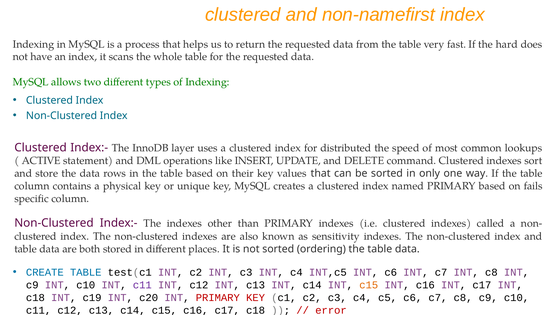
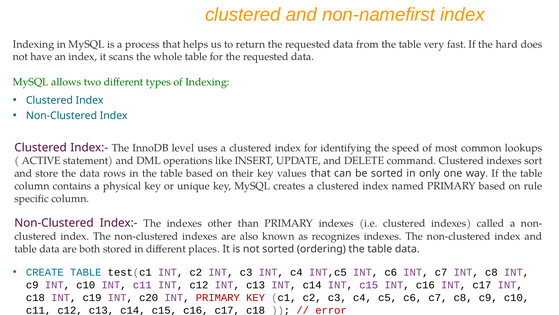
layer: layer -> level (183, 148)
distributed: distributed -> identifying (346, 148)
fails: fails -> rule (533, 186)
sensitivity: sensitivity -> recognizes (336, 236)
c15 colour: orange -> purple (369, 285)
